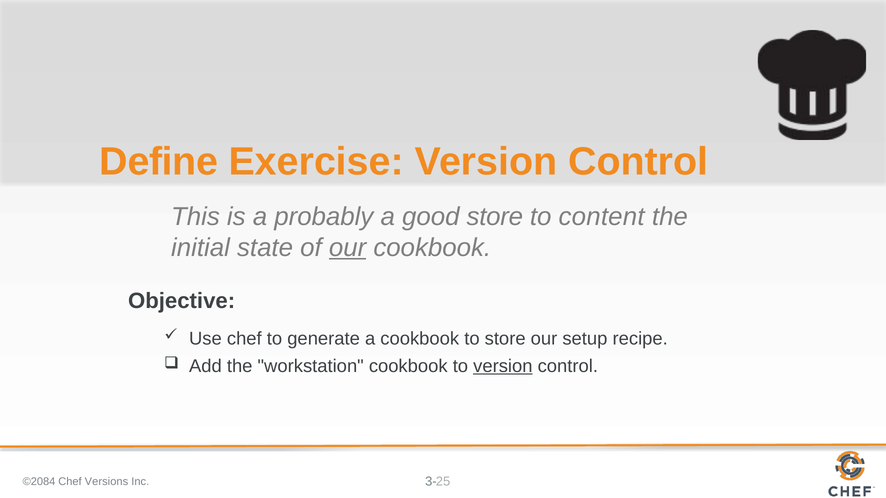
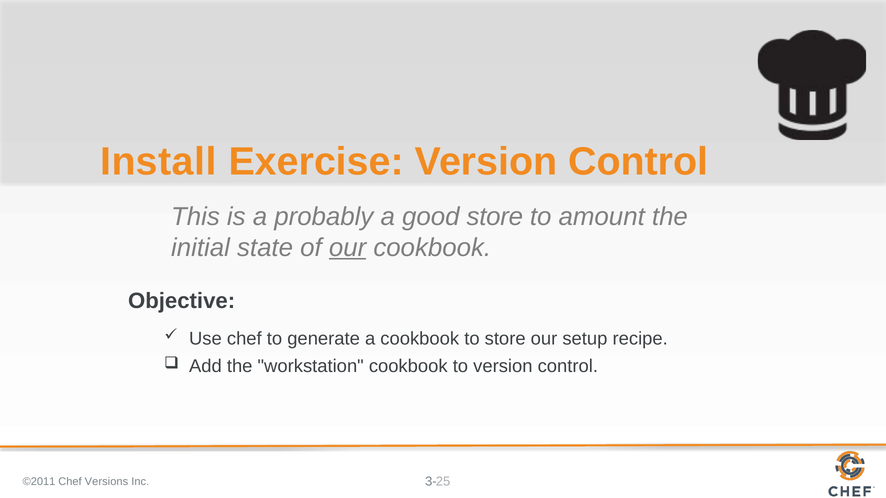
Define: Define -> Install (158, 162)
content: content -> amount (602, 217)
version underline: present -> none (503, 366)
©2084: ©2084 -> ©2011 (39, 482)
